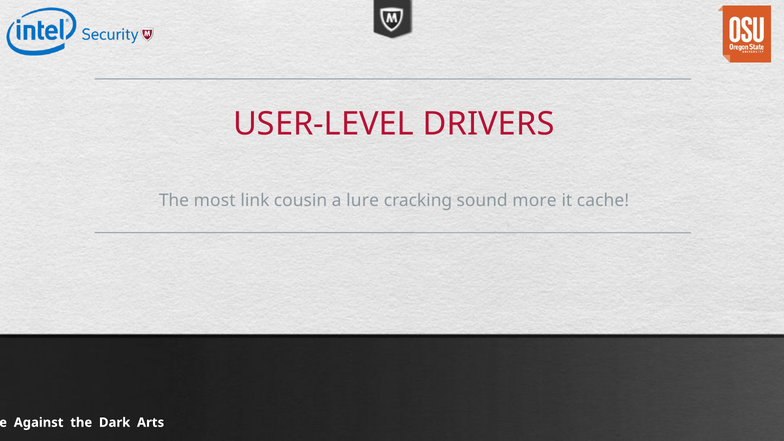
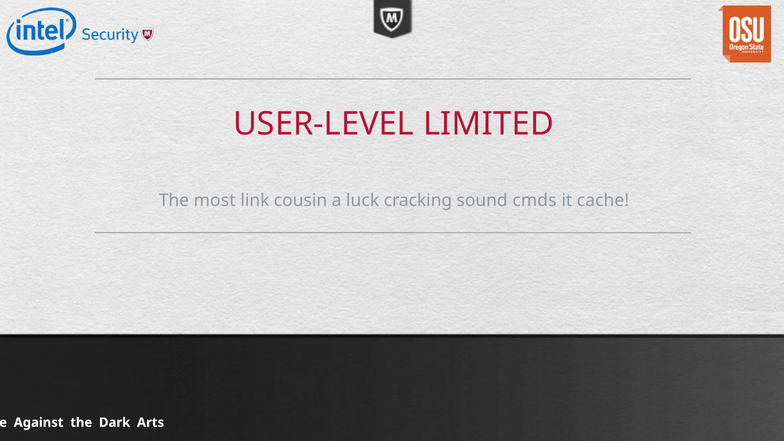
DRIVERS: DRIVERS -> LIMITED (489, 124)
lure: lure -> luck (363, 200)
more: more -> cmds (534, 200)
